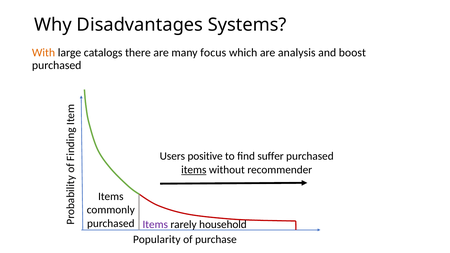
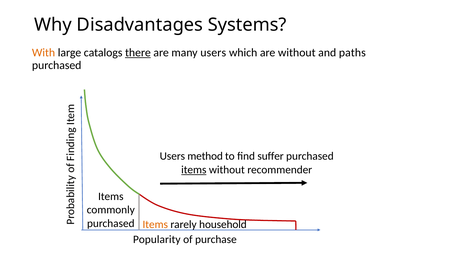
there underline: none -> present (138, 53)
many focus: focus -> users (213, 53)
are analysis: analysis -> without (297, 53)
boost: boost -> paths (352, 53)
positive: positive -> method (205, 156)
Items colour: purple -> orange (155, 225)
